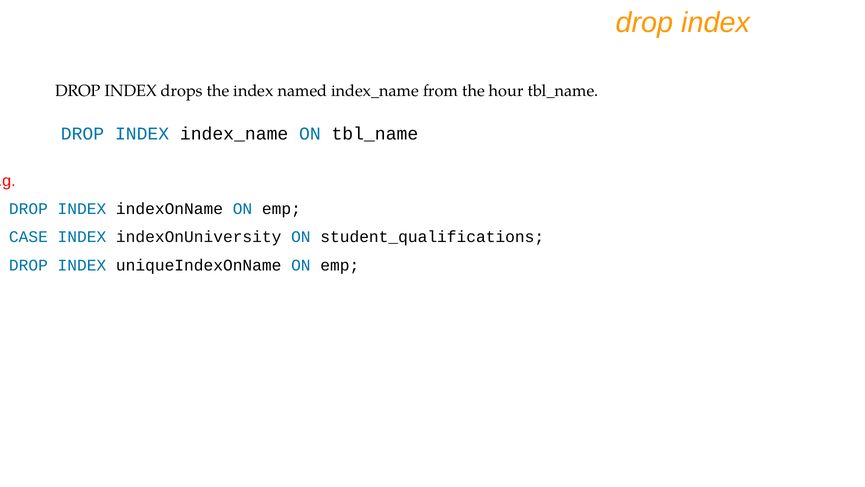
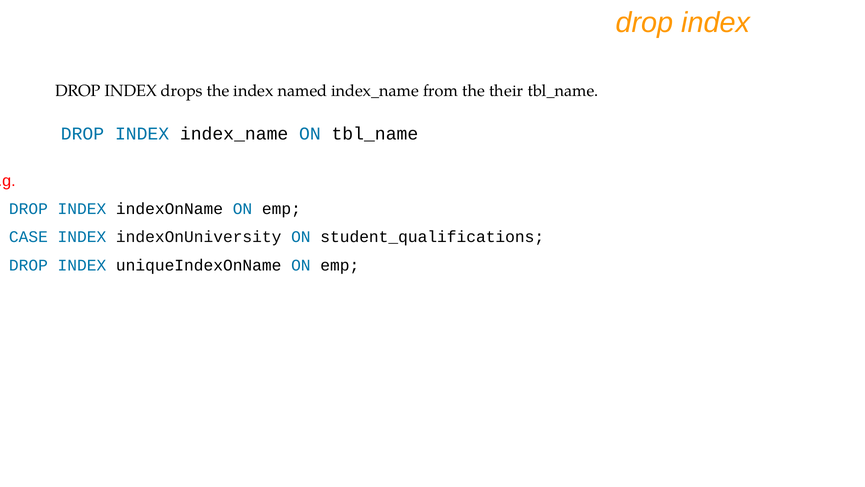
hour: hour -> their (506, 91)
